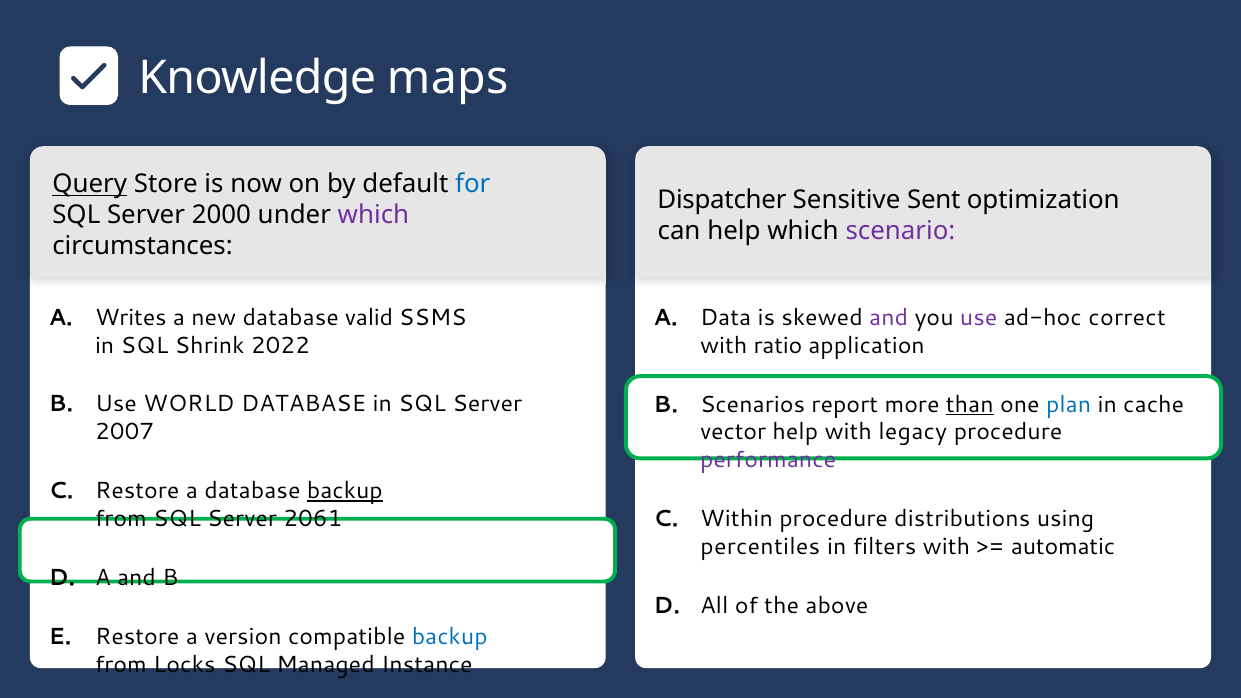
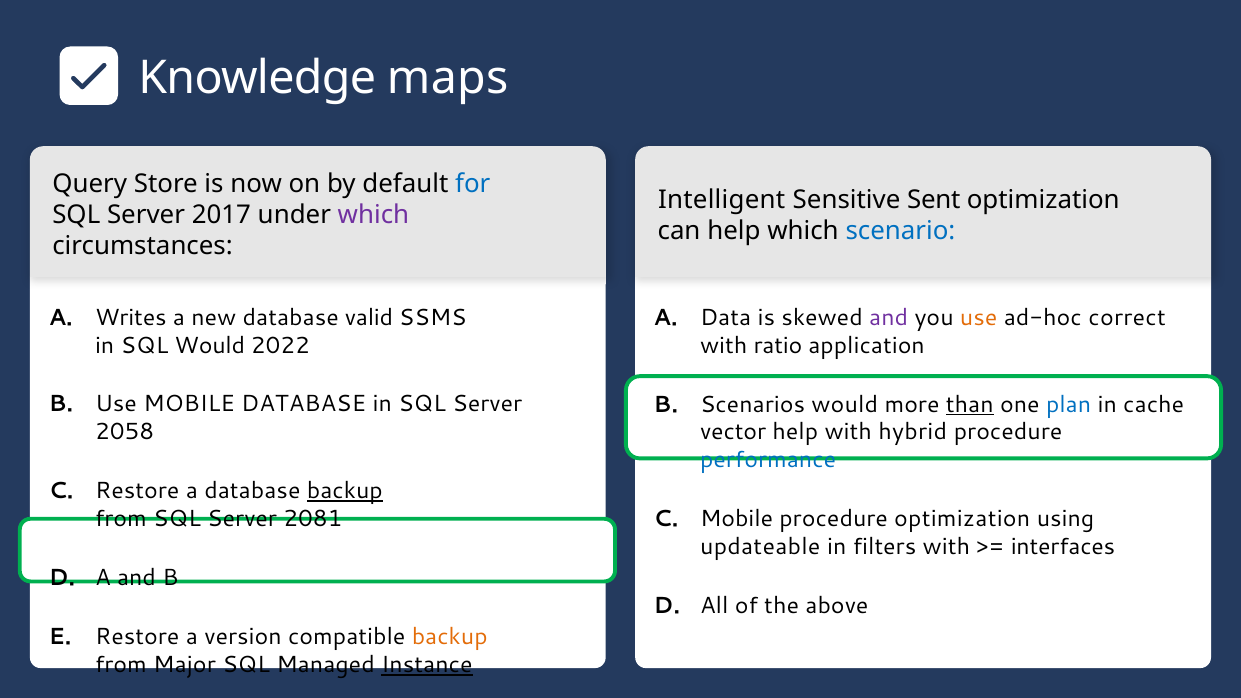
Query underline: present -> none (90, 184)
Dispatcher: Dispatcher -> Intelligent (722, 200)
2000: 2000 -> 2017 (221, 215)
scenario colour: purple -> blue (900, 231)
use colour: purple -> orange (979, 317)
SQL Shrink: Shrink -> Would (210, 345)
Use WORLD: WORLD -> MOBILE (189, 404)
report: report -> would (845, 404)
2007: 2007 -> 2058 (125, 432)
legacy: legacy -> hybrid (913, 432)
performance colour: purple -> blue (768, 460)
2061: 2061 -> 2081 (313, 519)
Within: Within -> Mobile (737, 519)
procedure distributions: distributions -> optimization (962, 519)
percentiles: percentiles -> updateable (760, 547)
automatic: automatic -> interfaces (1063, 547)
backup colour: blue -> orange (450, 637)
Locks: Locks -> Major (185, 665)
Instance underline: none -> present (427, 665)
